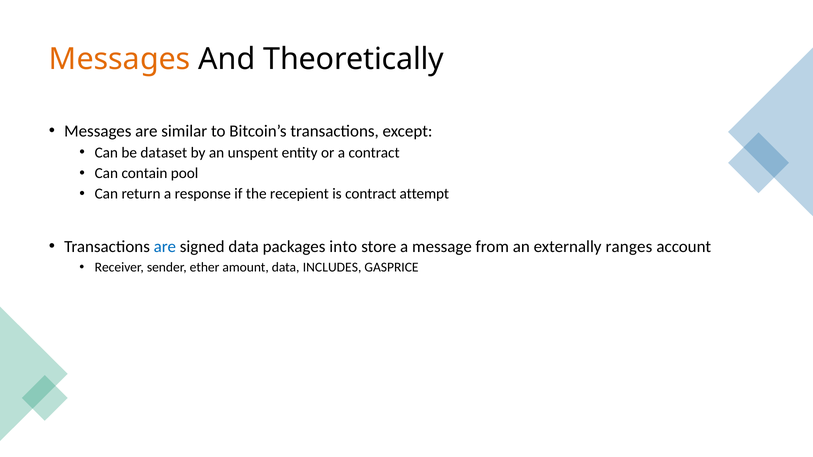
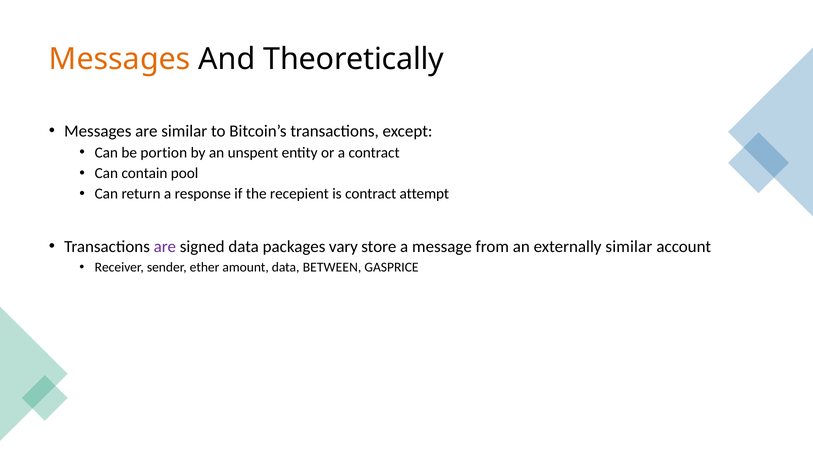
dataset: dataset -> portion (164, 153)
are colour: blue -> purple (165, 247)
into: into -> vary (343, 247)
externally ranges: ranges -> similar (629, 247)
INCLUDES: INCLUDES -> BETWEEN (332, 267)
